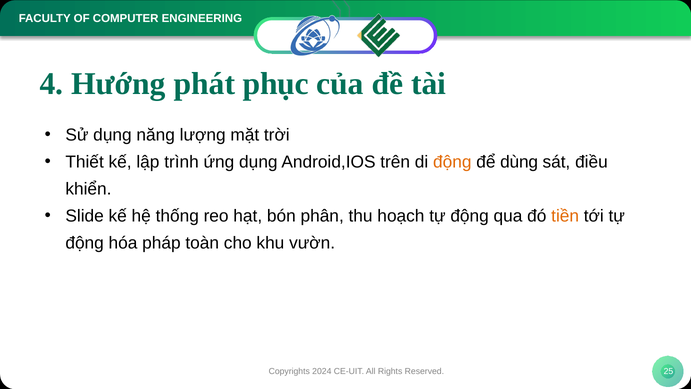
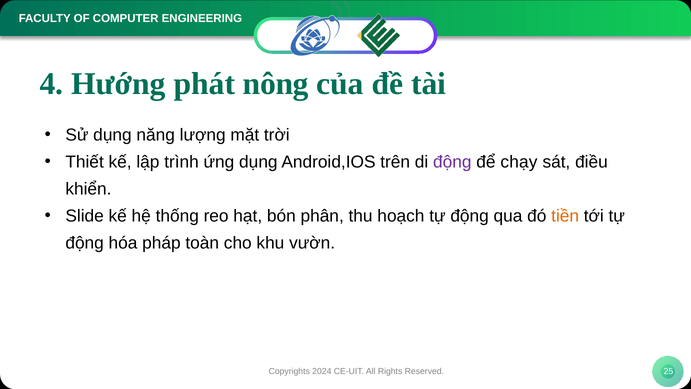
phục: phục -> nông (276, 84)
động colour: orange -> purple (452, 162)
dùng: dùng -> chạy (519, 162)
